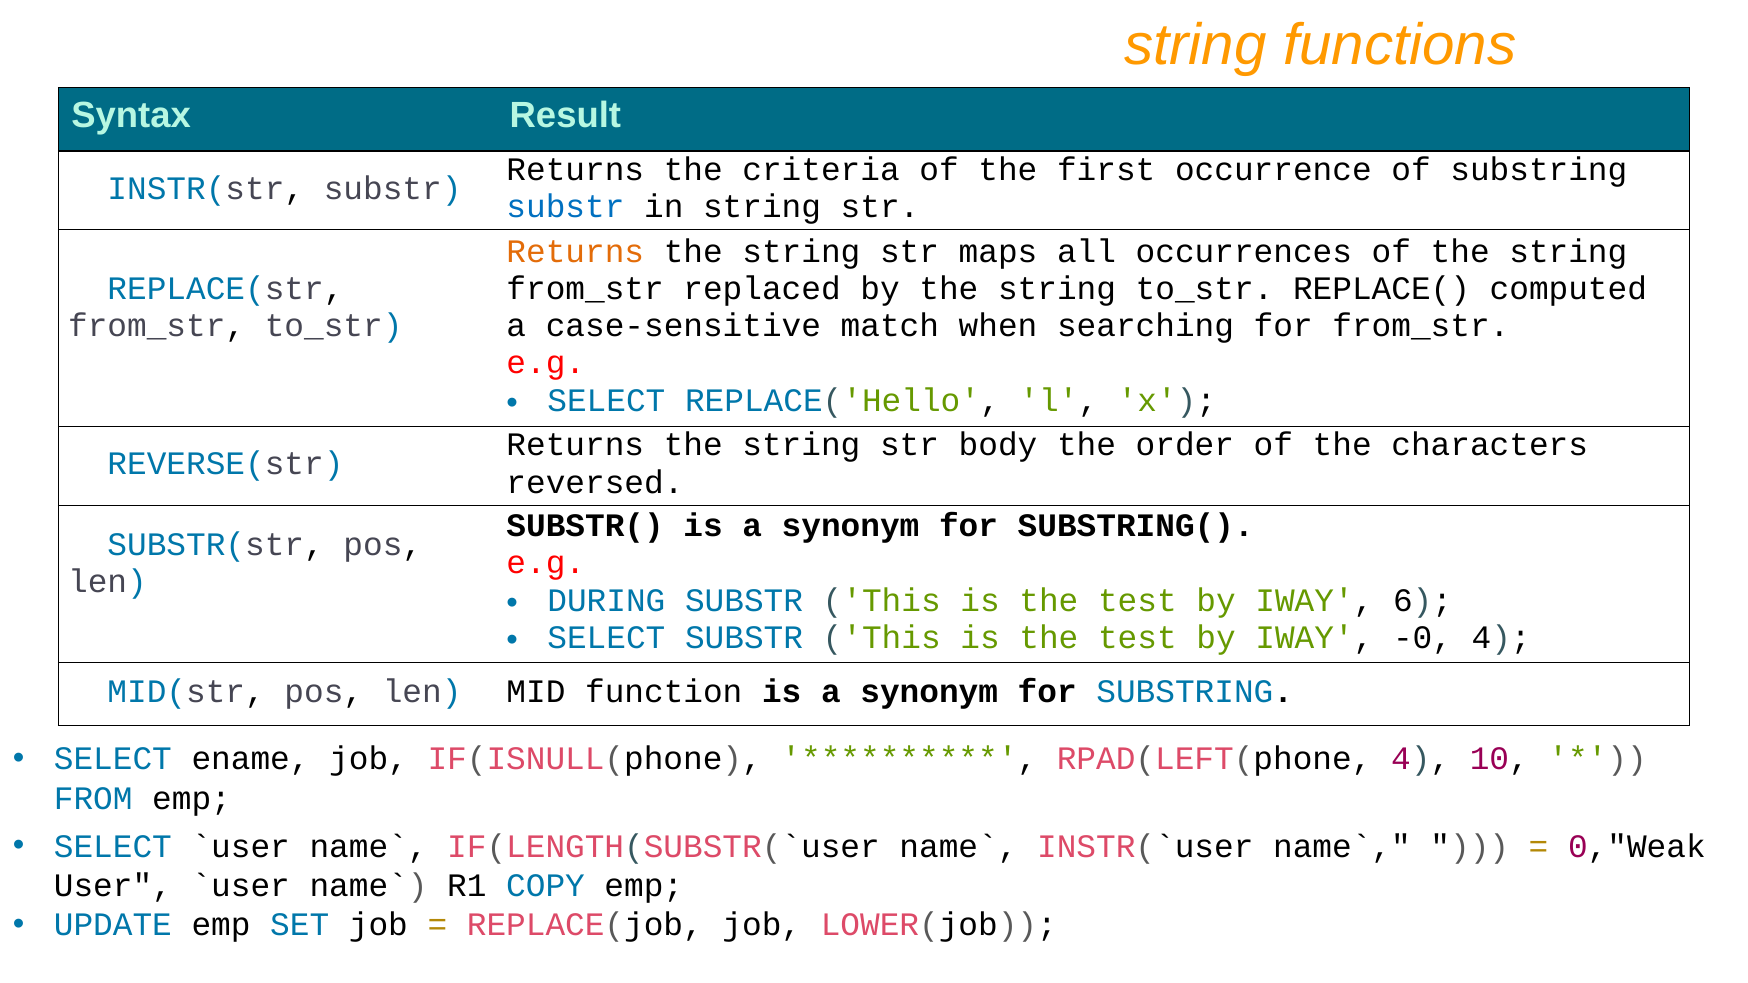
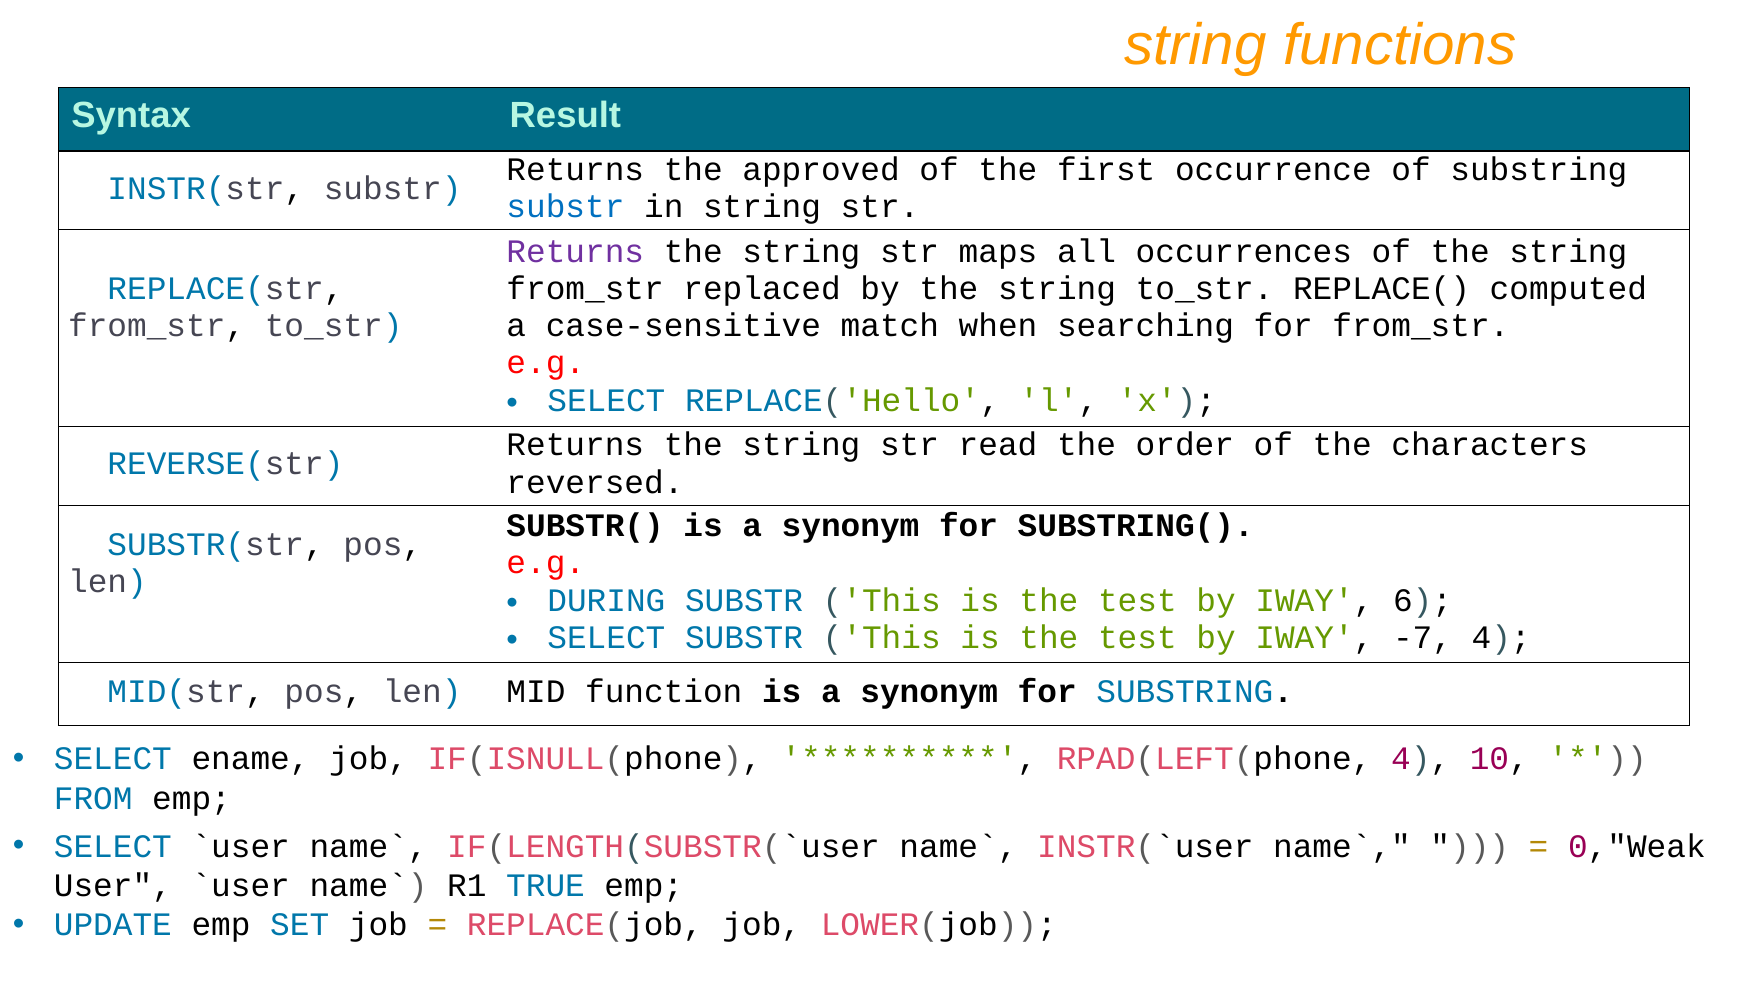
criteria: criteria -> approved (821, 170)
Returns colour: orange -> purple (575, 252)
body: body -> read (998, 445)
-0: -0 -> -7 (1422, 638)
COPY: COPY -> TRUE (546, 886)
